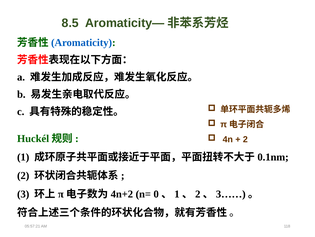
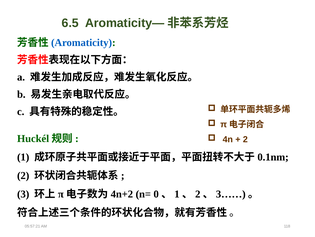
8.5: 8.5 -> 6.5 (70, 23)
